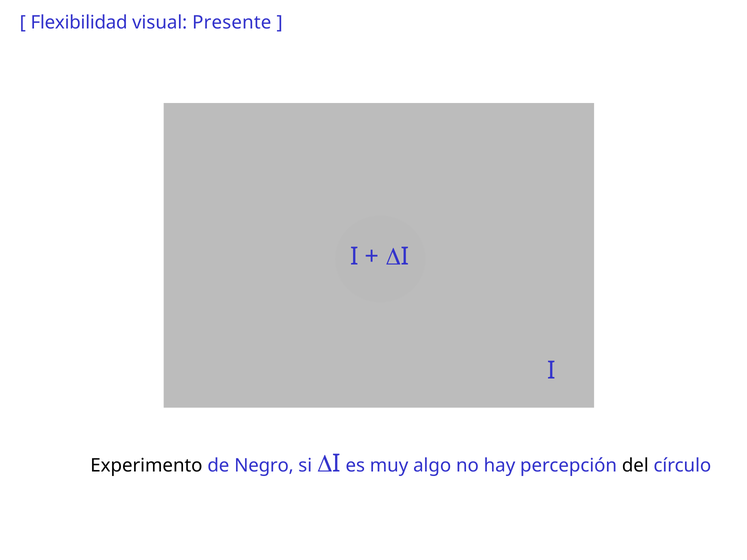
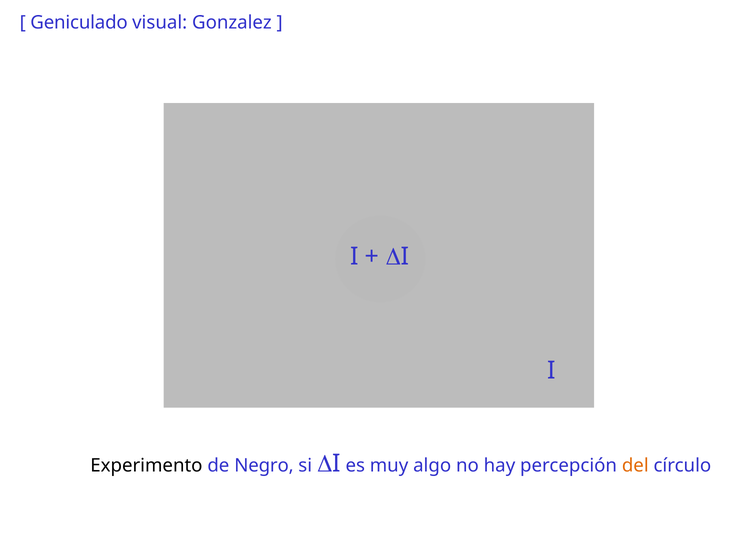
Flexibilidad: Flexibilidad -> Geniculado (79, 22)
Presente: Presente -> Gonzalez (232, 22)
del colour: black -> orange (635, 466)
